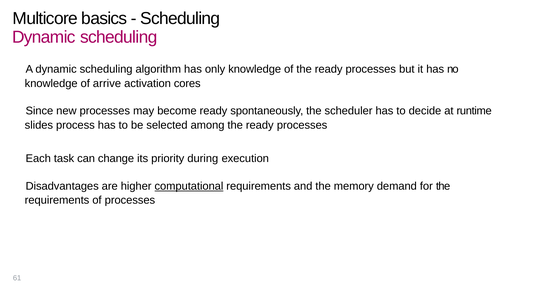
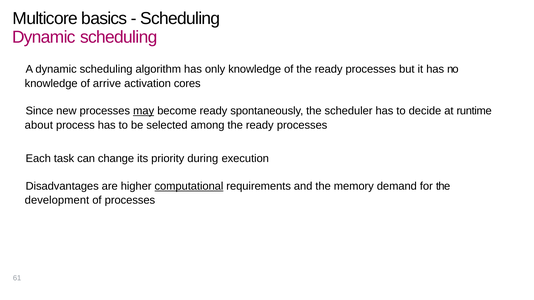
may underline: none -> present (144, 111)
slides: slides -> about (39, 125)
requirements: requirements -> development (57, 201)
